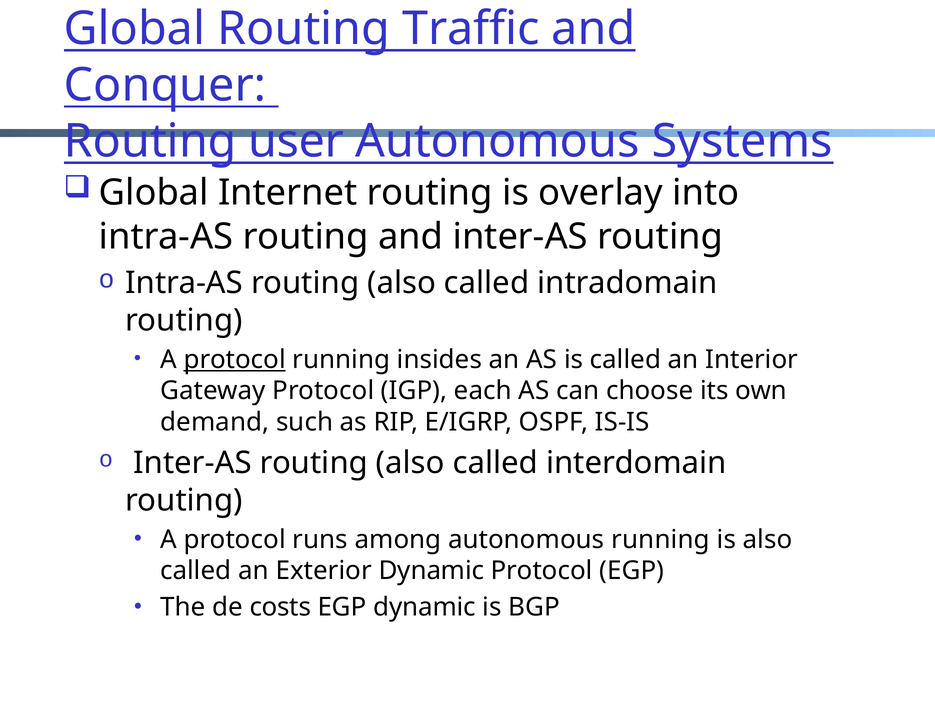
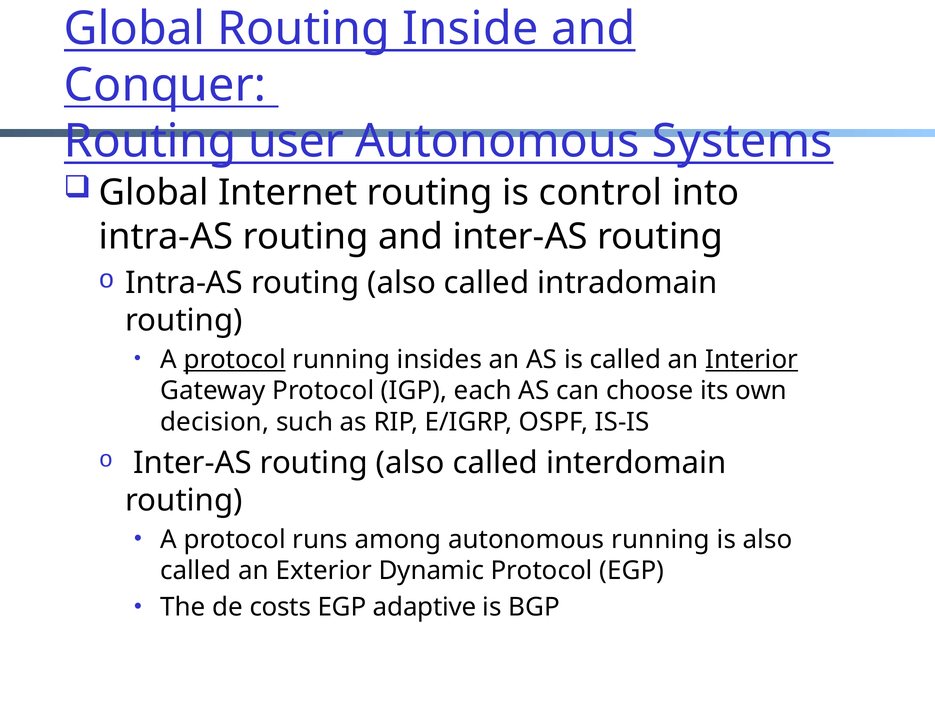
Traffic: Traffic -> Inside (471, 29)
overlay: overlay -> control (601, 193)
Interior underline: none -> present (752, 359)
demand: demand -> decision (215, 422)
EGP dynamic: dynamic -> adaptive (425, 607)
